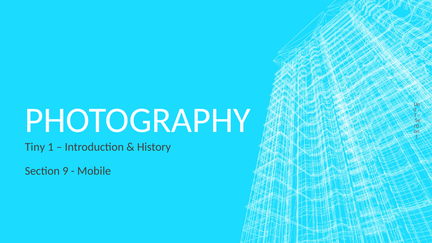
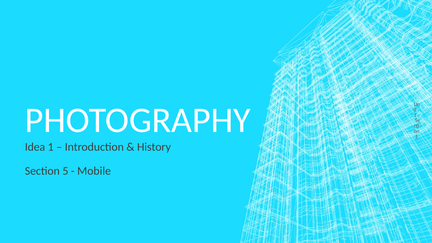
Tiny: Tiny -> Idea (35, 147)
9: 9 -> 5 (65, 171)
